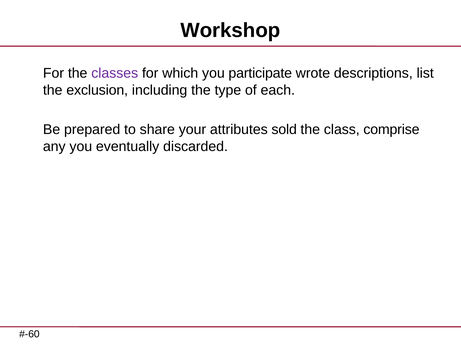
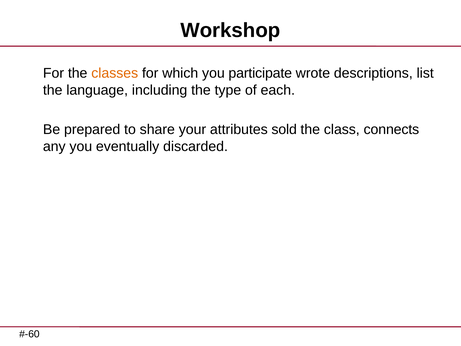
classes colour: purple -> orange (115, 73)
exclusion: exclusion -> language (97, 90)
comprise: comprise -> connects (391, 129)
